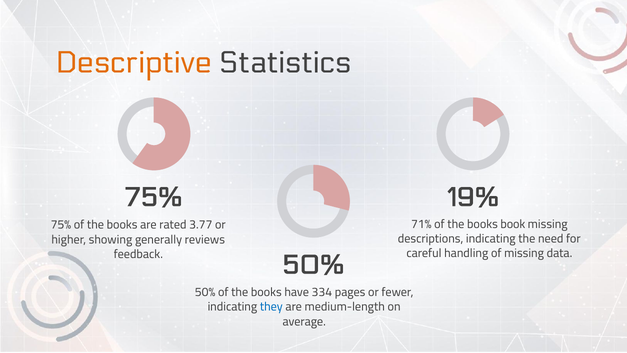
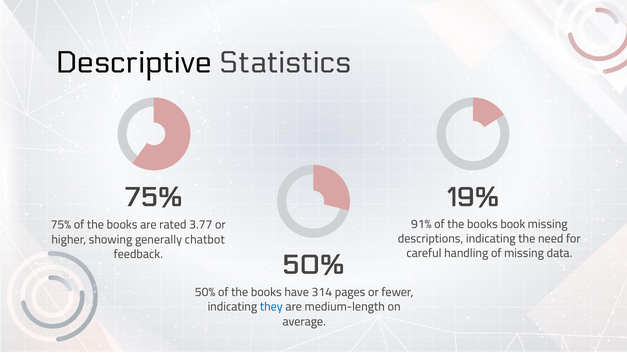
Descriptive colour: orange -> black (134, 62)
71%: 71% -> 91% (421, 224)
reviews: reviews -> chatbot (205, 239)
334: 334 -> 314 (322, 292)
